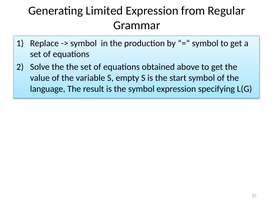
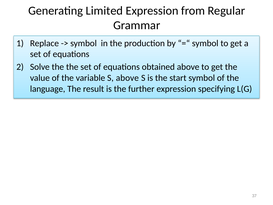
S empty: empty -> above (127, 78)
the symbol: symbol -> further (141, 89)
